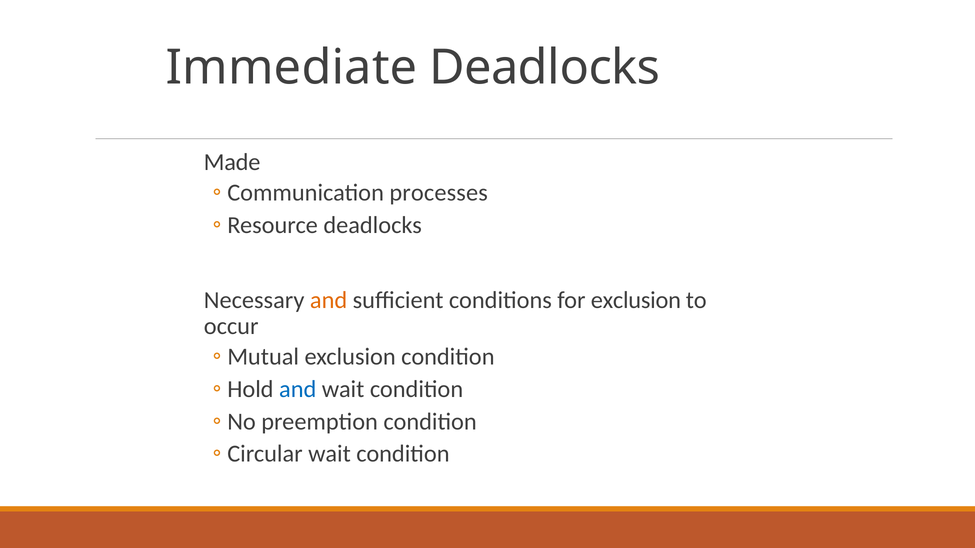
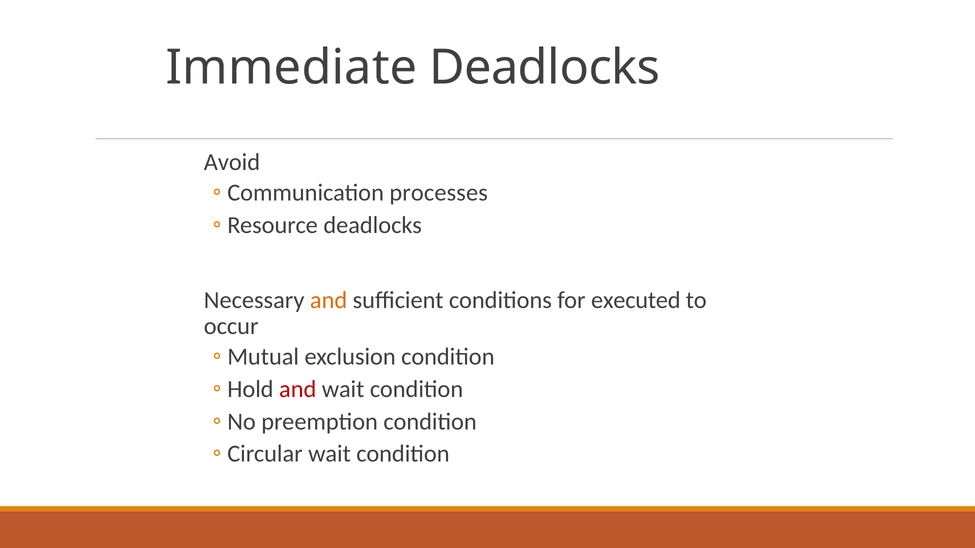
Made: Made -> Avoid (232, 163)
for exclusion: exclusion -> executed (636, 300)
and colour: blue -> red (298, 389)
